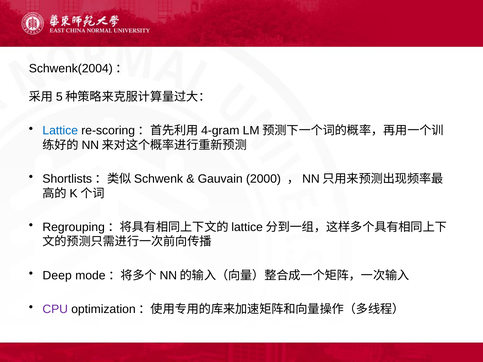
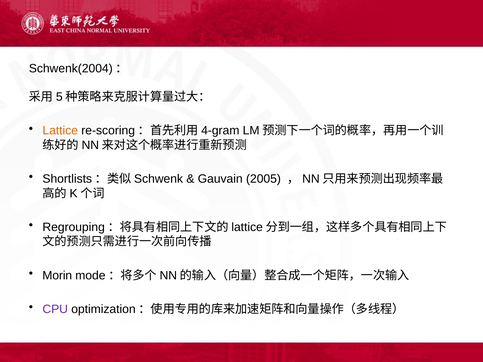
Lattice colour: blue -> orange (60, 131)
2000: 2000 -> 2005 (263, 179)
Deep: Deep -> Morin (57, 276)
